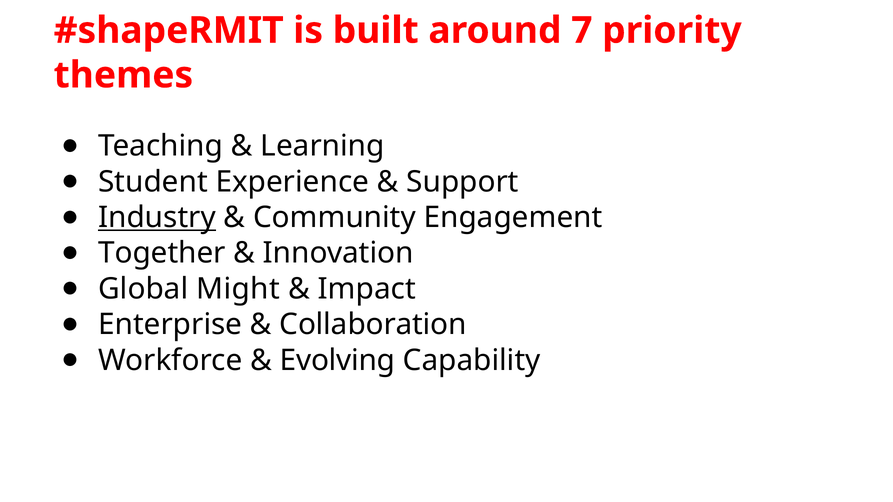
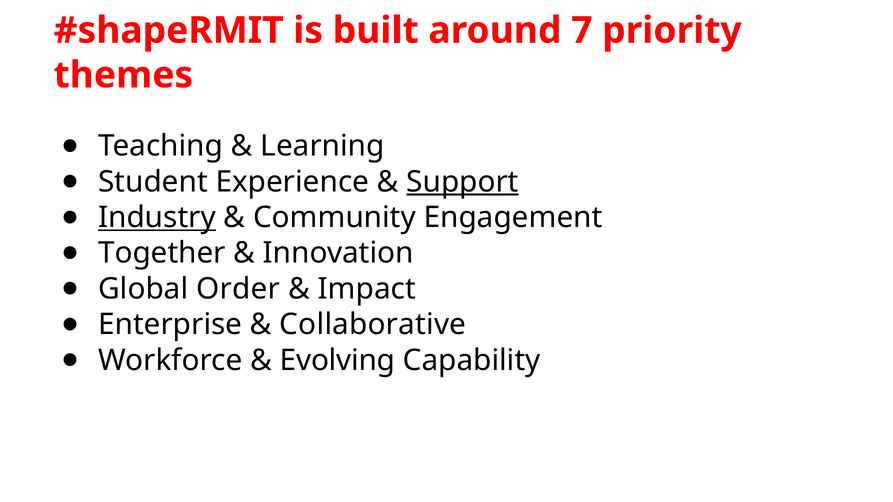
Support underline: none -> present (463, 182)
Might: Might -> Order (238, 289)
Collaboration: Collaboration -> Collaborative (373, 325)
